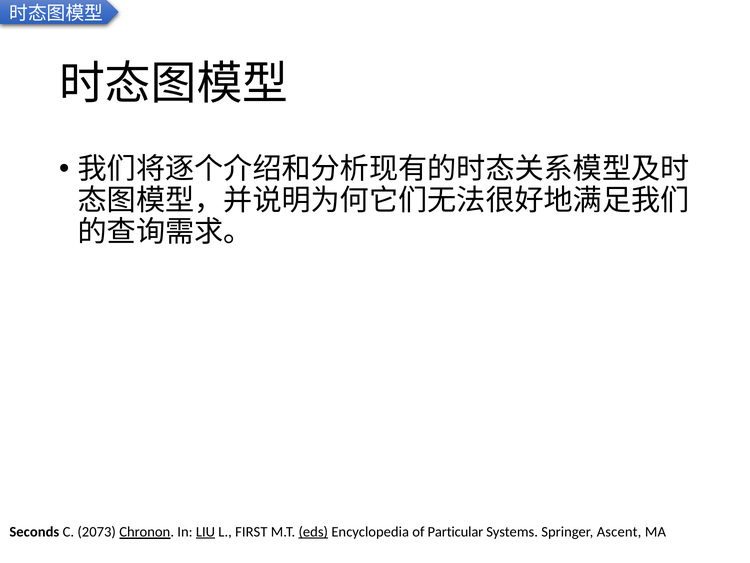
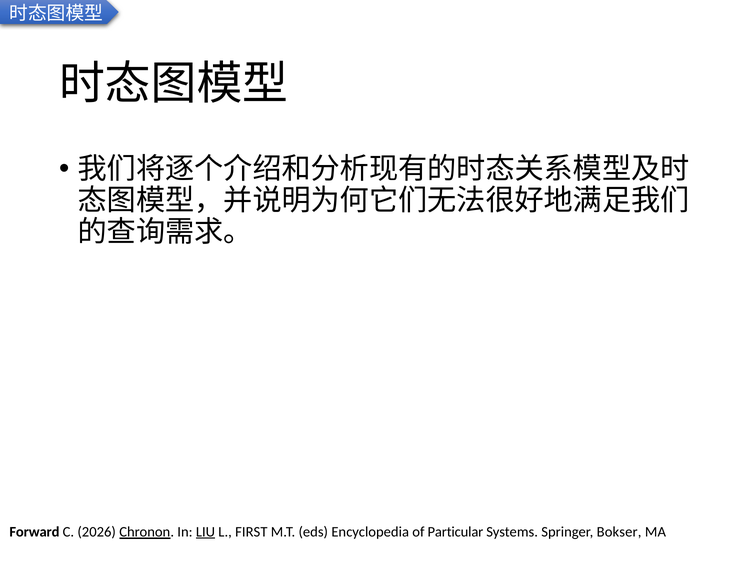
Seconds: Seconds -> Forward (34, 531)
2073: 2073 -> 2026 (97, 531)
eds underline: present -> none (313, 531)
Ascent: Ascent -> Bokser (619, 531)
